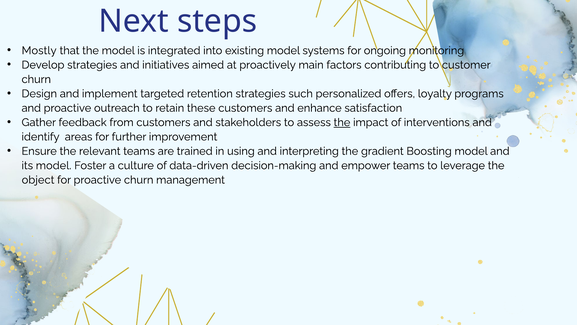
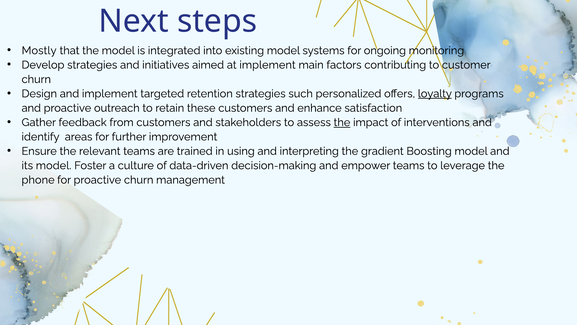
at proactively: proactively -> implement (268, 65)
loyalty underline: none -> present (435, 94)
object: object -> phone (38, 180)
